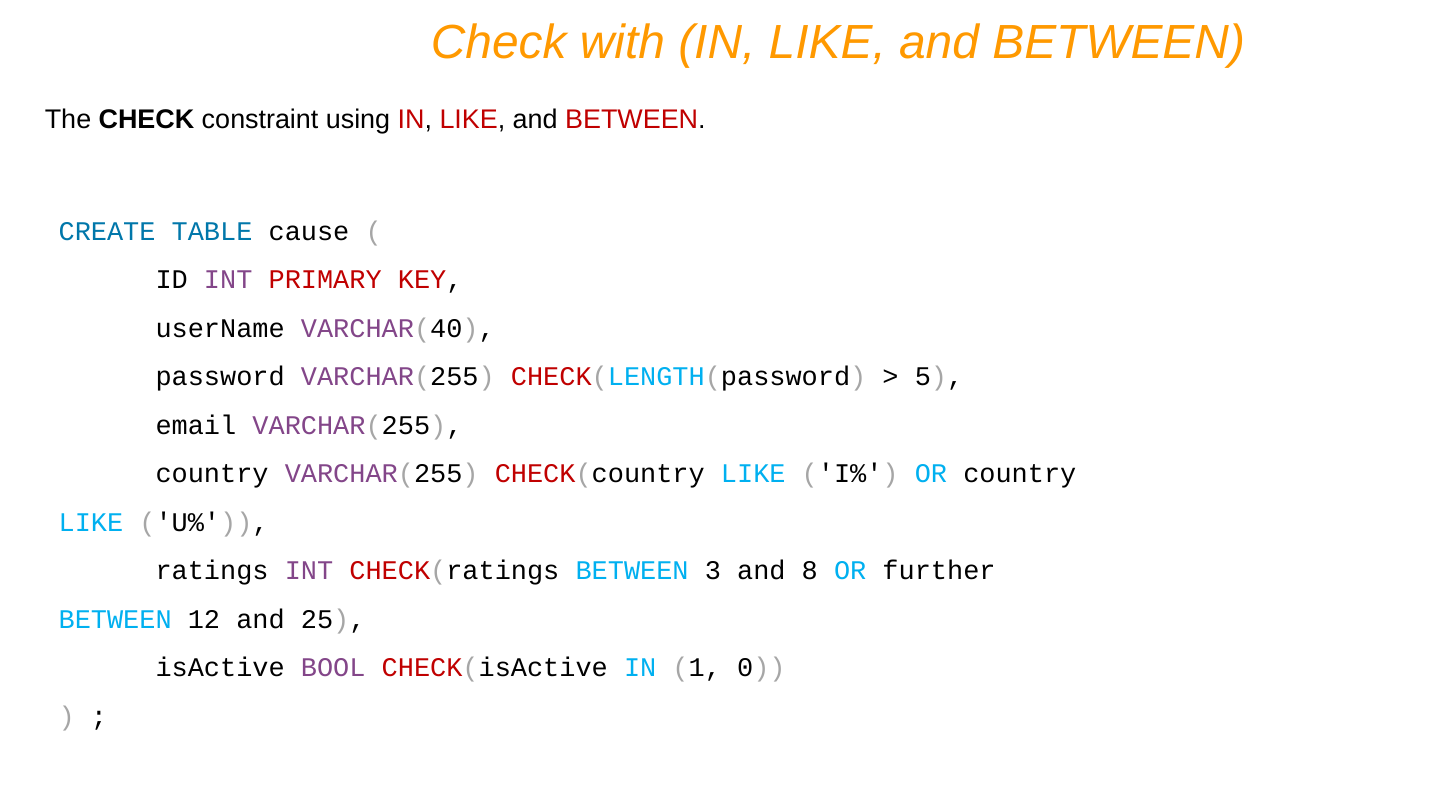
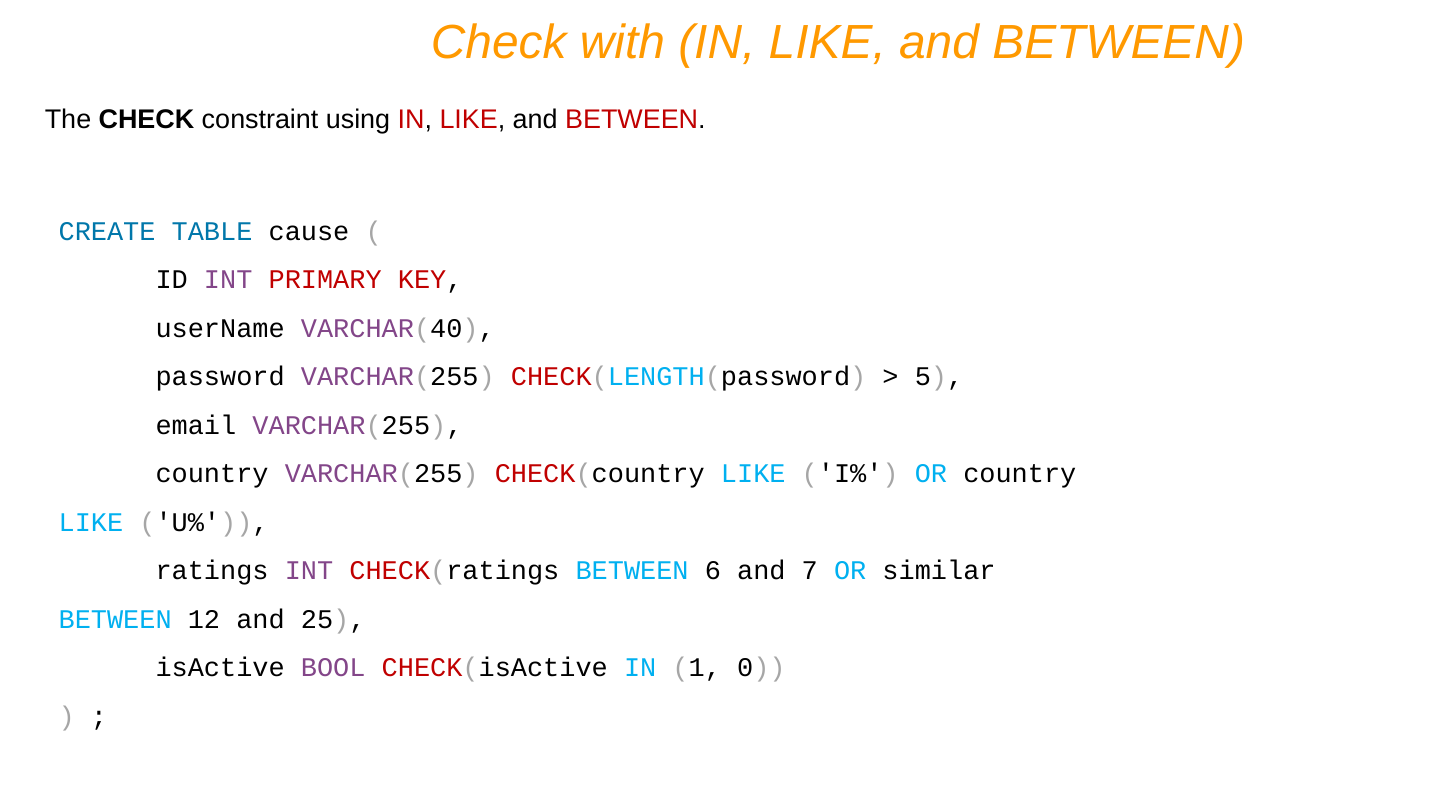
3: 3 -> 6 (713, 571)
8: 8 -> 7 (810, 571)
further: further -> similar (939, 571)
